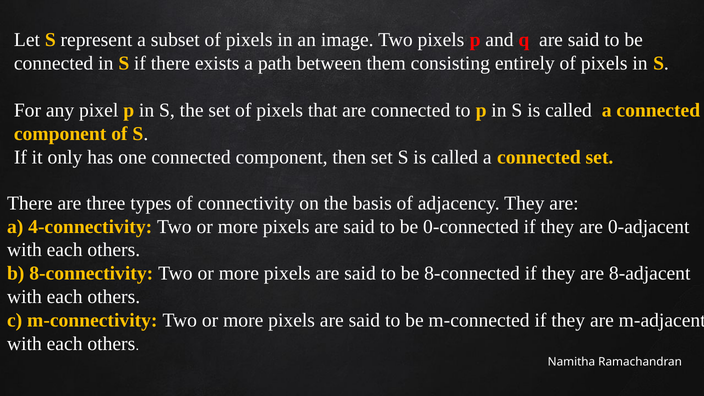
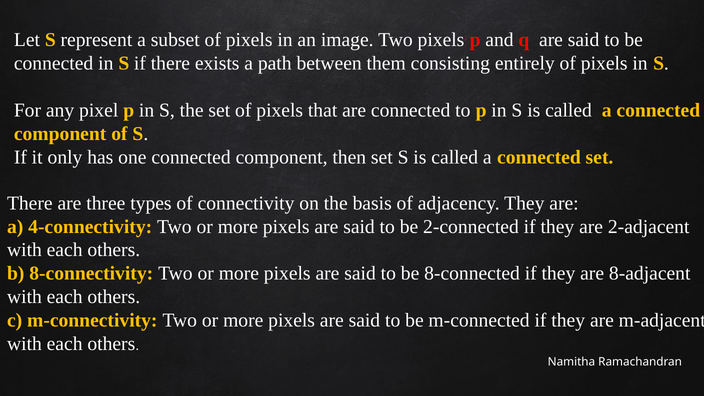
0-connected: 0-connected -> 2-connected (471, 227)
0-adjacent: 0-adjacent -> 2-adjacent (649, 227)
